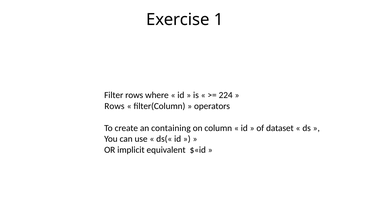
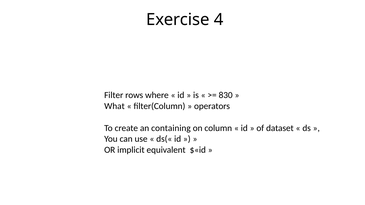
1: 1 -> 4 (219, 20)
224: 224 -> 830 (226, 95)
Rows: Rows -> What (114, 106)
